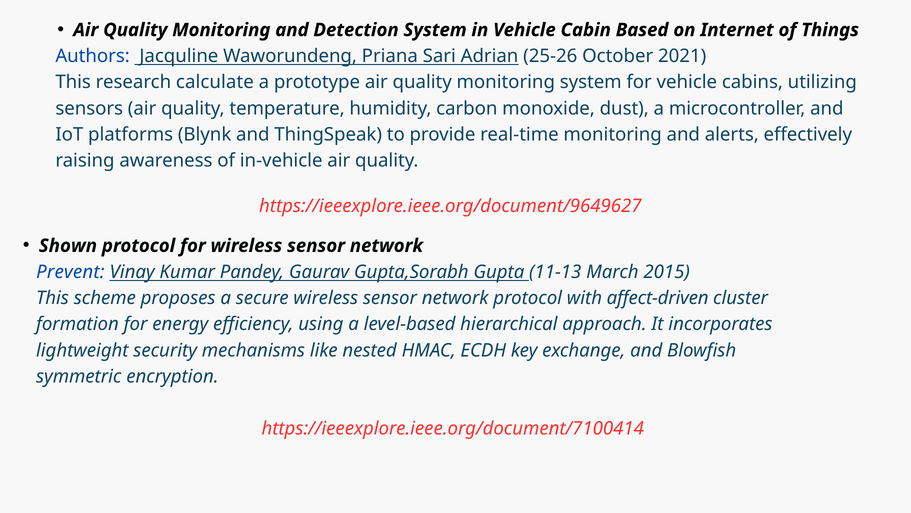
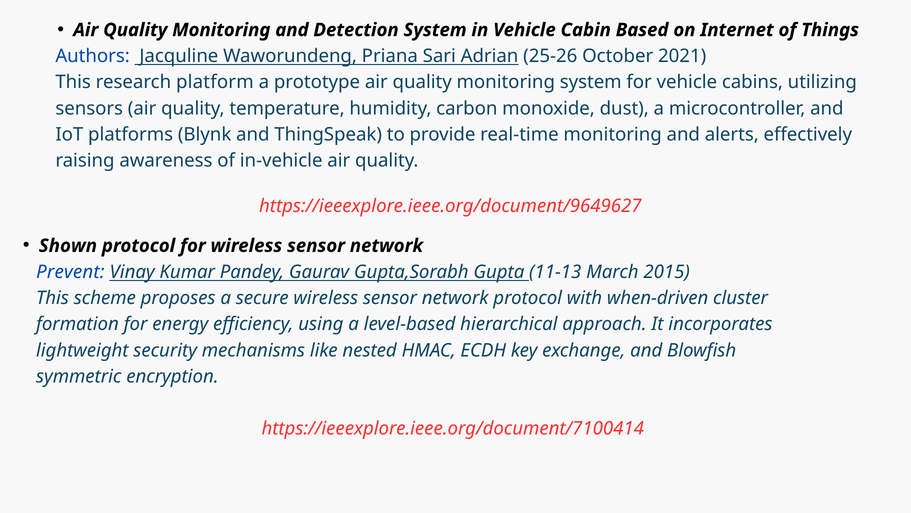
calculate: calculate -> platform (215, 82)
affect-driven: affect-driven -> when-driven (658, 298)
